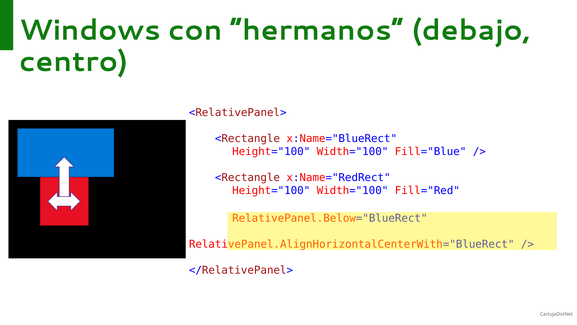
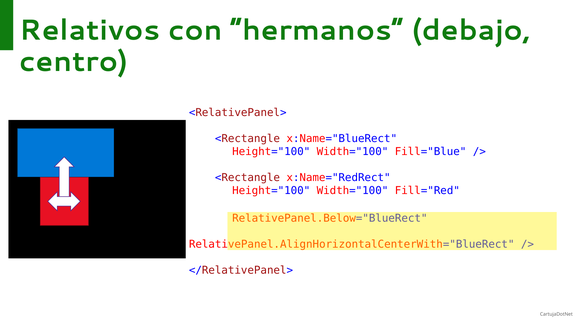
Windows: Windows -> Relativos (90, 30)
